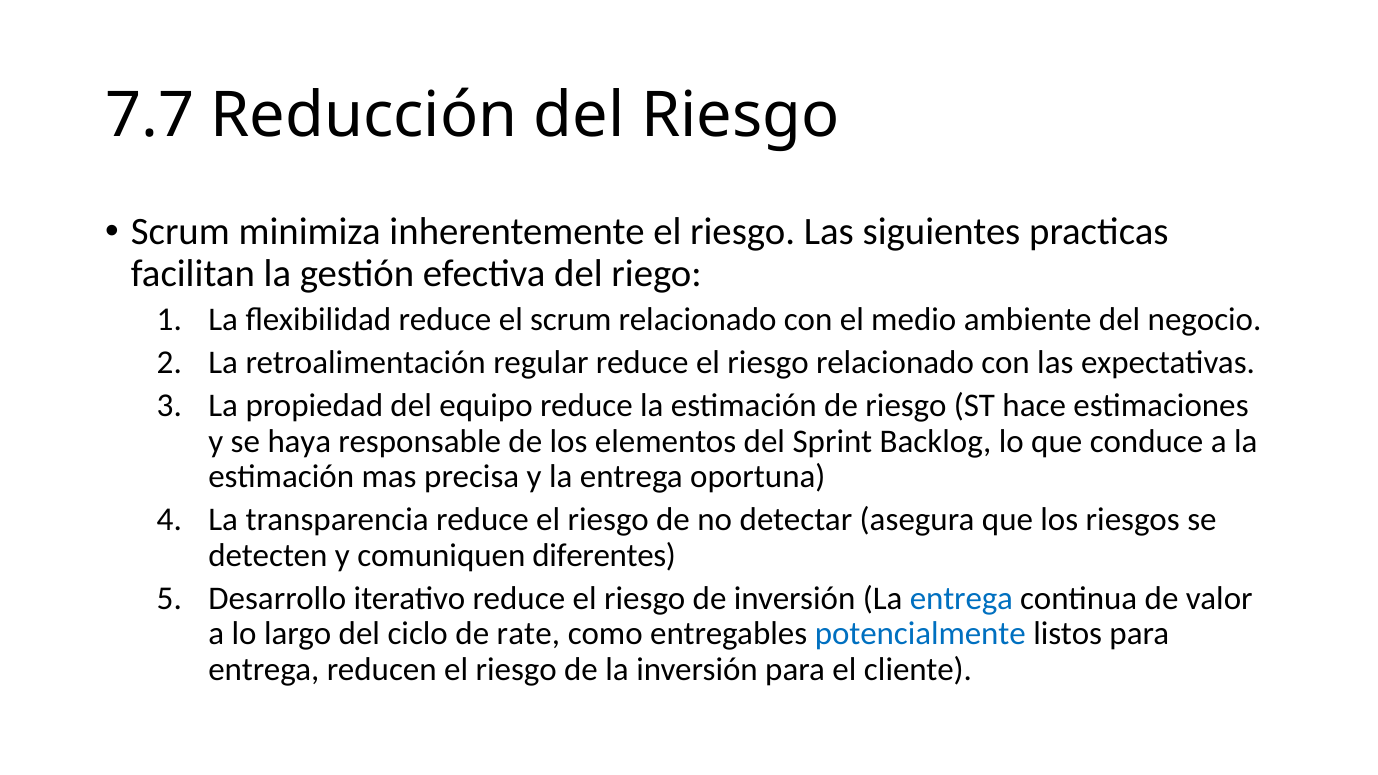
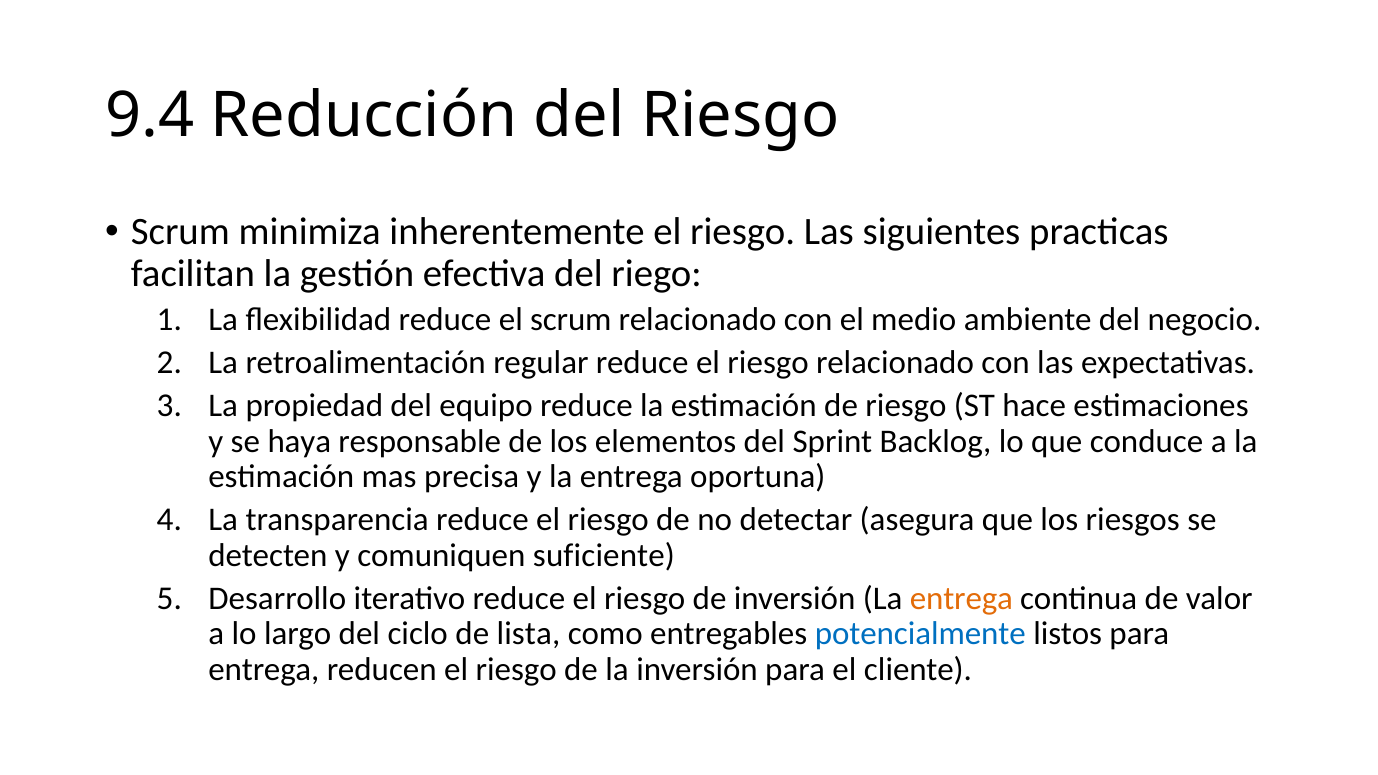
7.7: 7.7 -> 9.4 (150, 116)
diferentes: diferentes -> suficiente (604, 555)
entrega colour: blue -> orange (961, 598)
rate: rate -> lista (528, 634)
